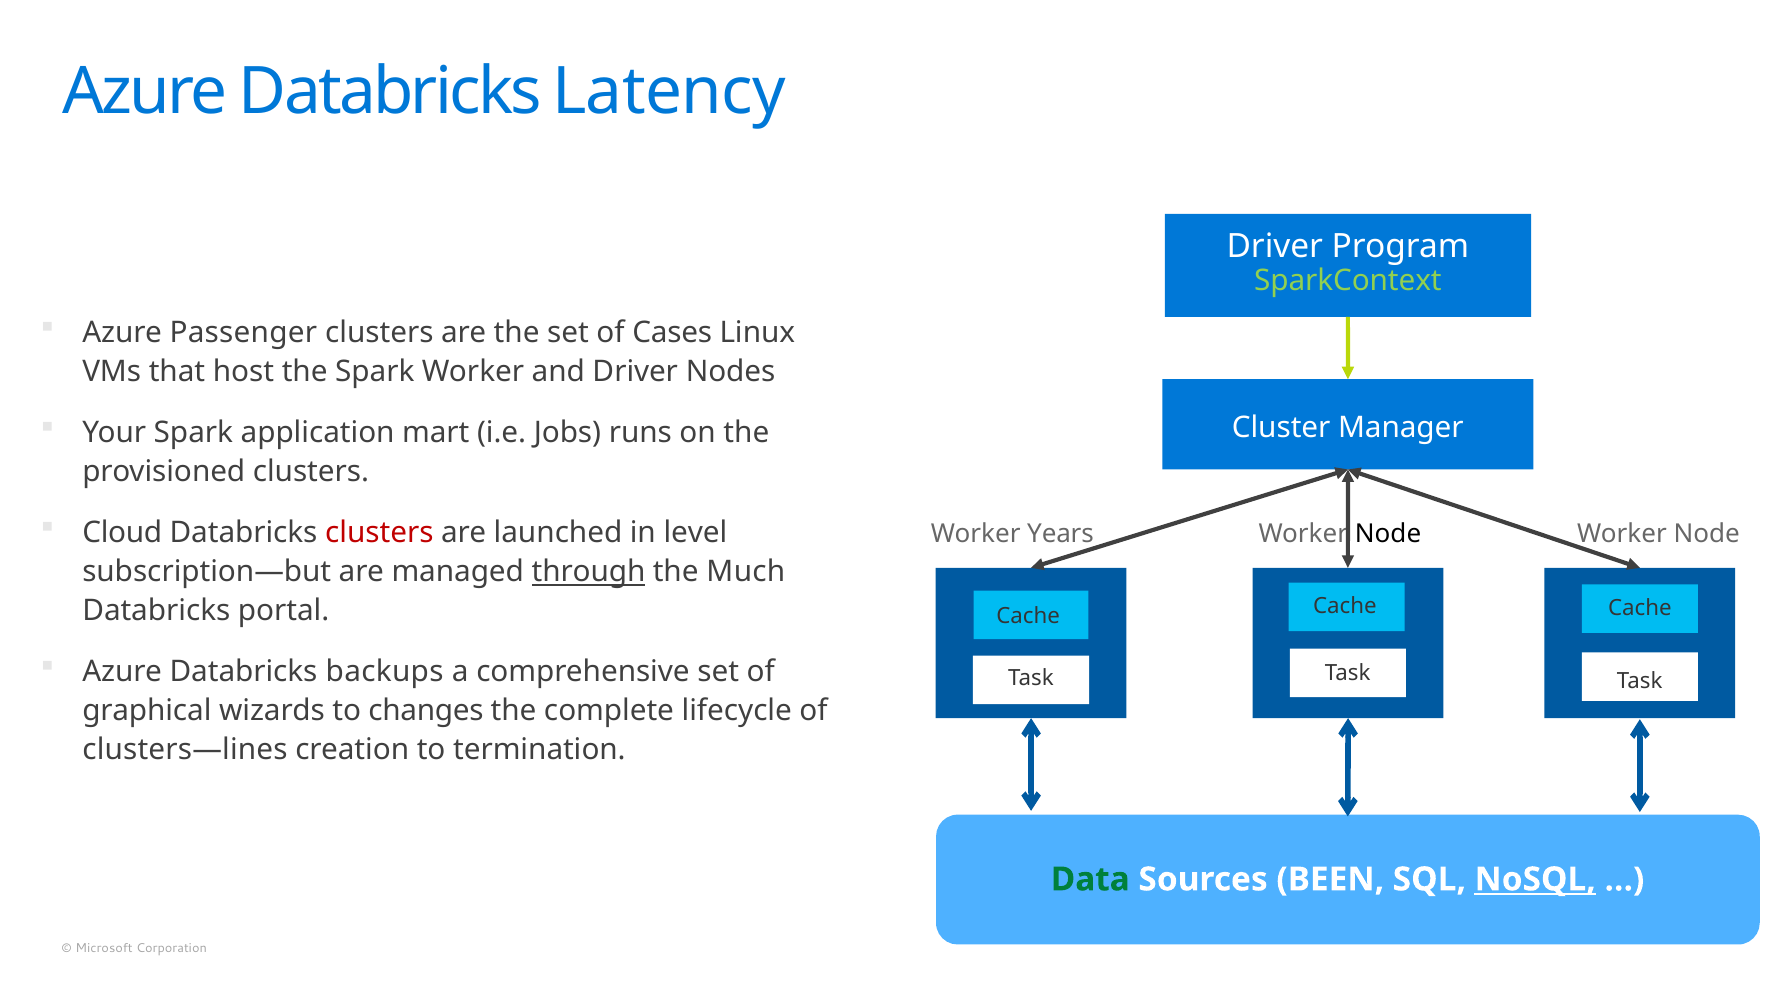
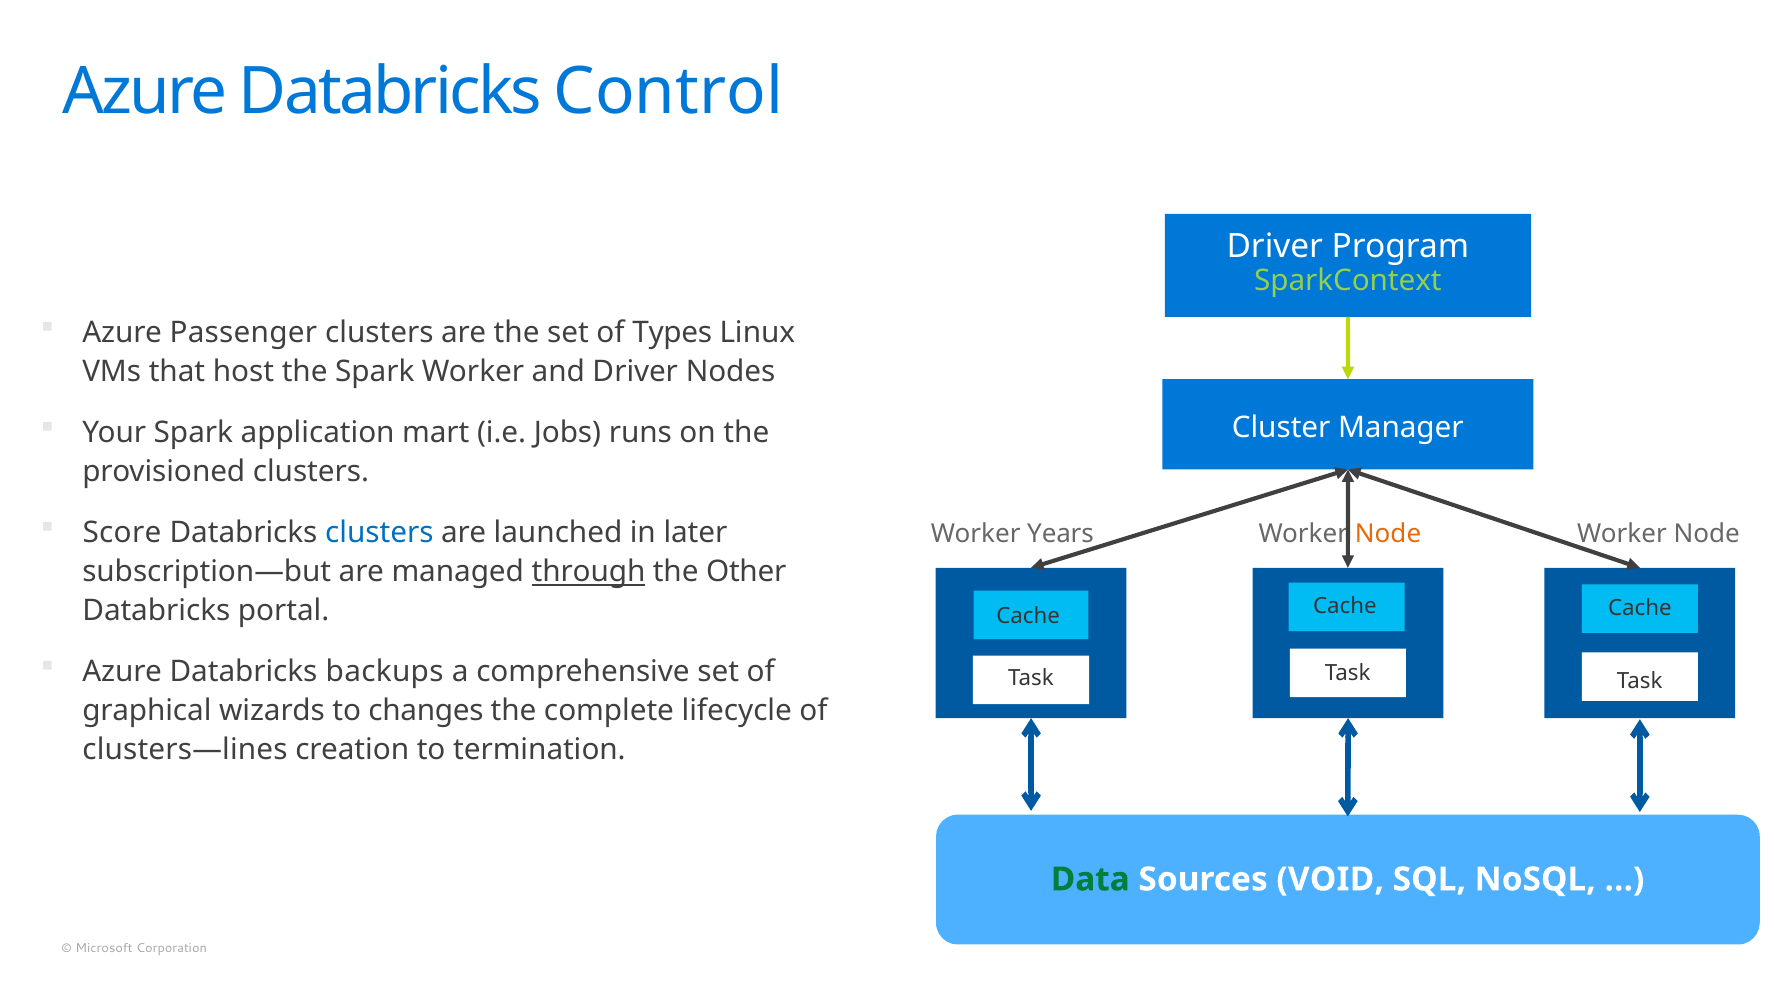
Latency: Latency -> Control (668, 92)
Cases: Cases -> Types (672, 333)
Cloud: Cloud -> Score (122, 533)
clusters colour: red -> blue (379, 533)
level: level -> later (695, 533)
Node colour: black -> orange (1388, 534)
Much: Much -> Other (746, 572)
BEEN: BEEN -> VOID (1330, 879)
NoSQL underline: present -> none (1535, 879)
